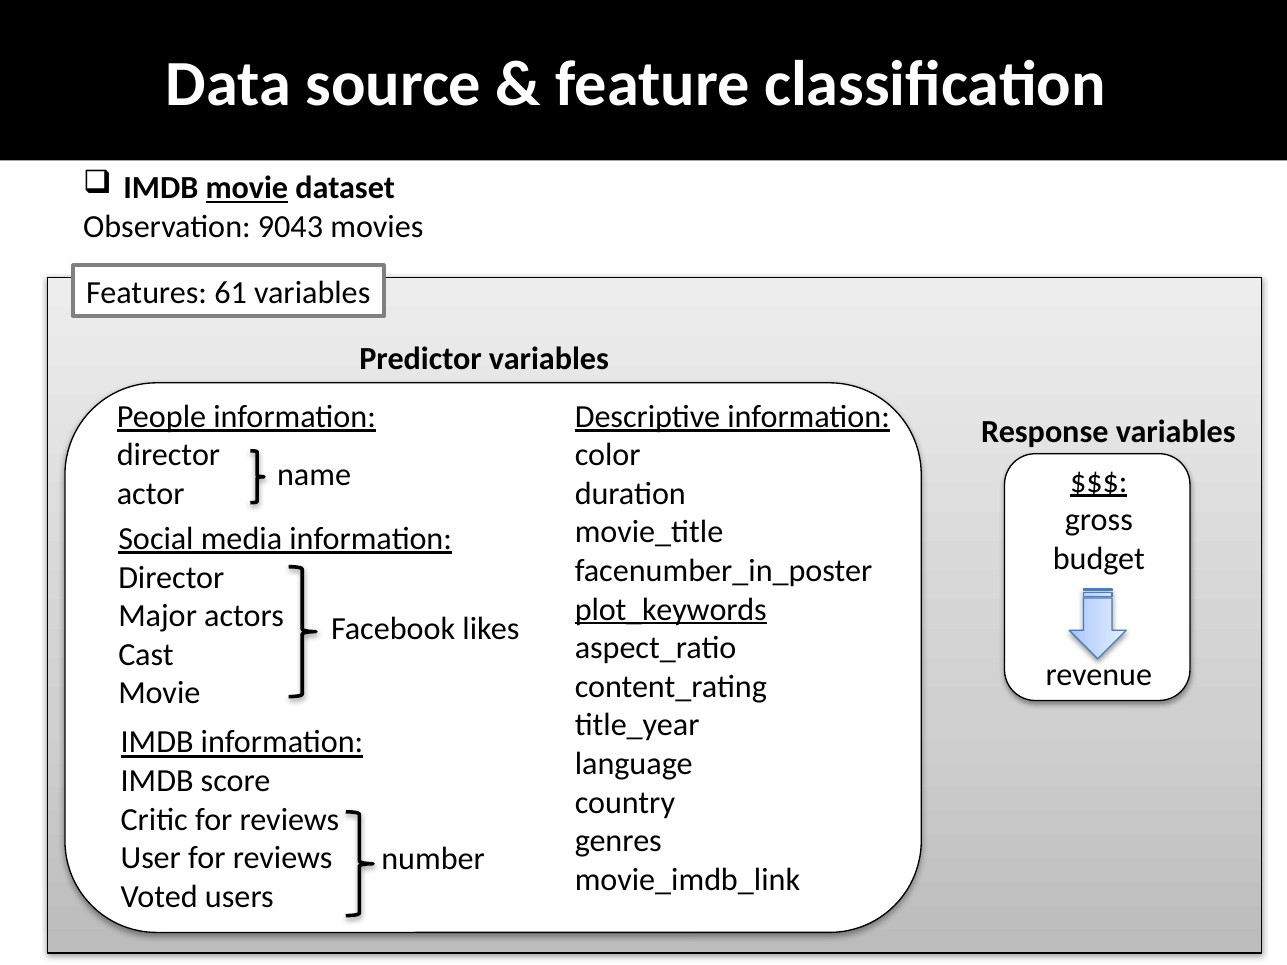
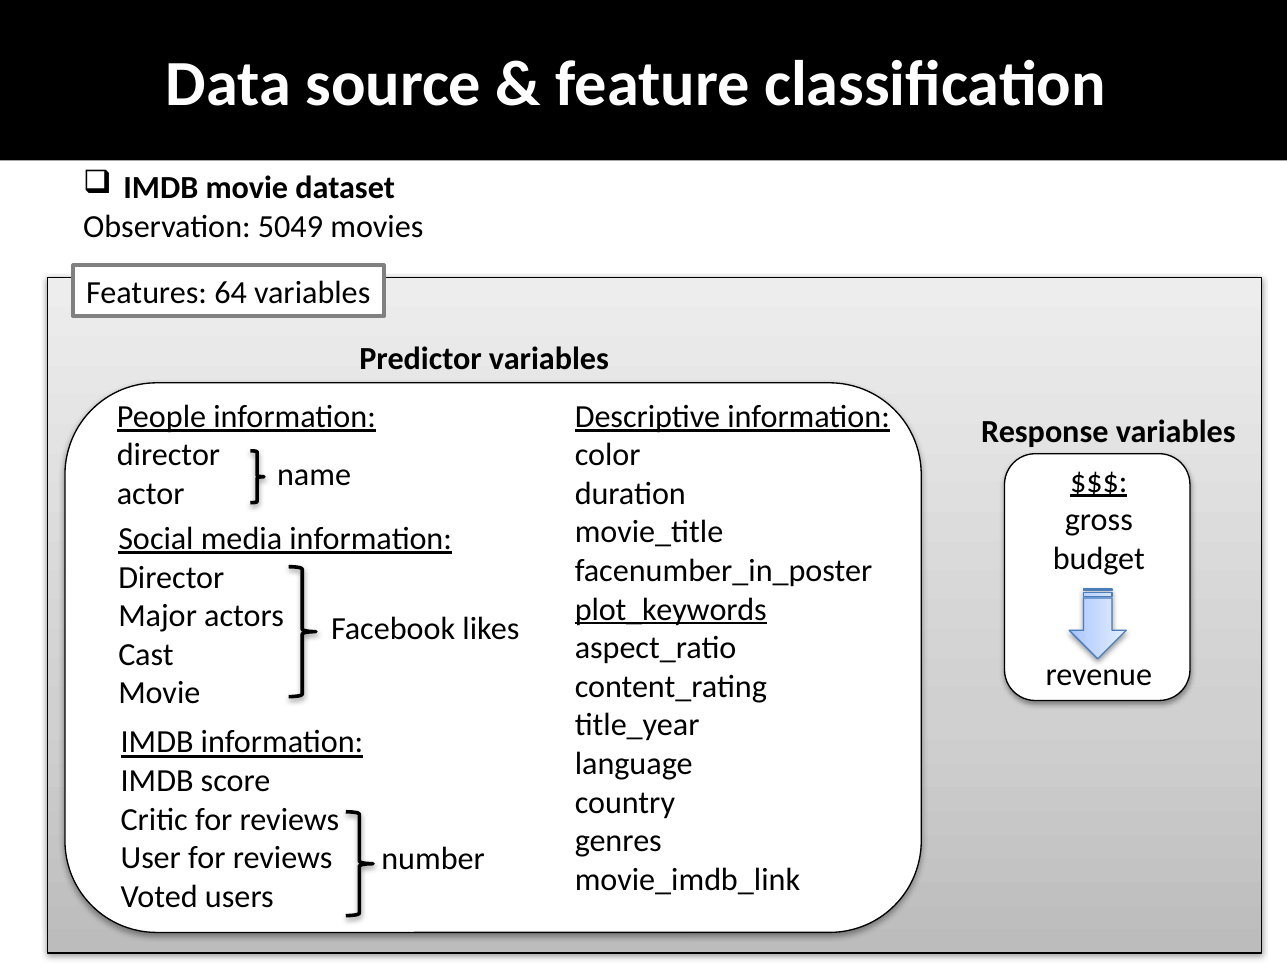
movie underline: present -> none (247, 188)
9043: 9043 -> 5049 (290, 227)
61: 61 -> 64 (231, 293)
